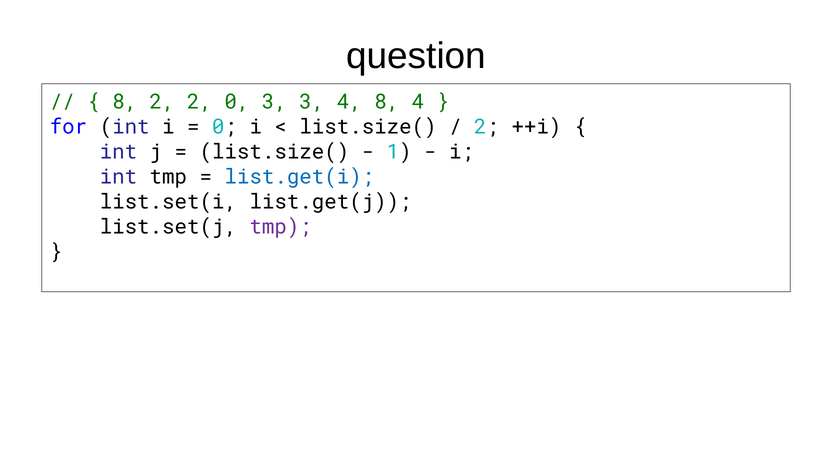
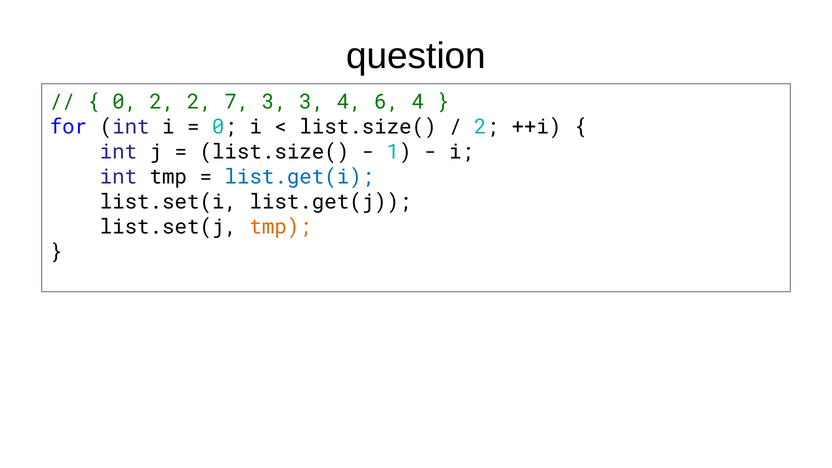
8: 8 -> 0 (125, 102)
2 0: 0 -> 7 (237, 102)
4 8: 8 -> 6 (387, 102)
tmp colour: purple -> orange (281, 227)
